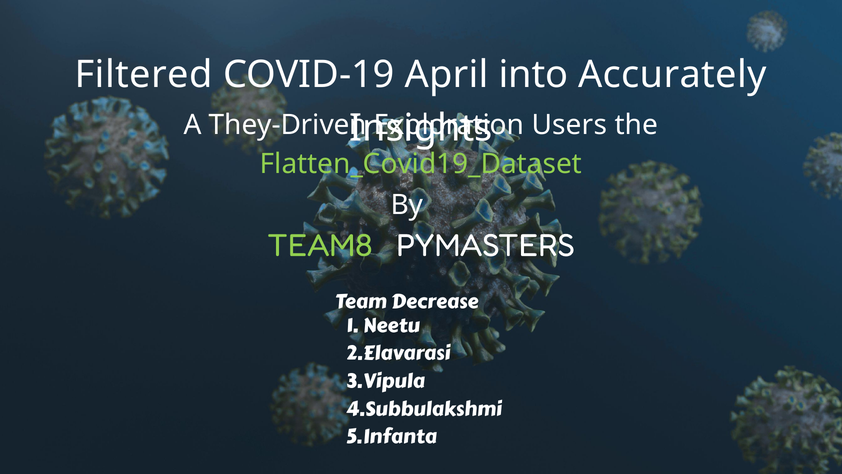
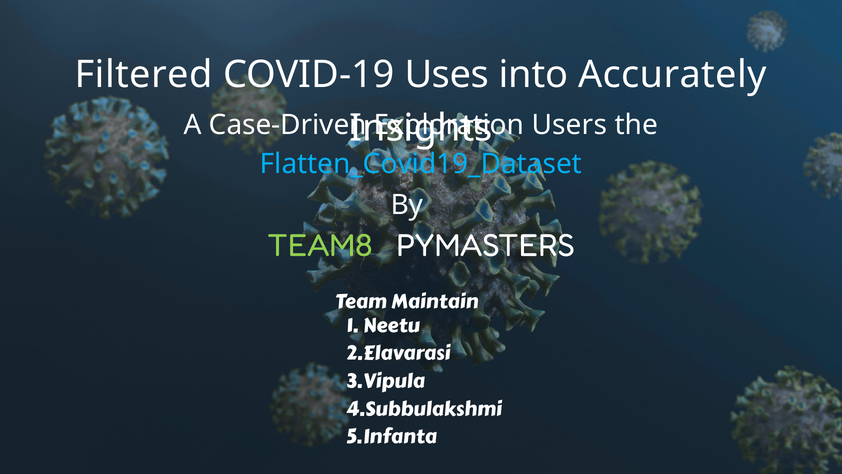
April: April -> Uses (447, 75)
They-Driven: They-Driven -> Case-Driven (288, 125)
Flatten_Covid19_Dataset colour: light green -> light blue (421, 164)
Decrease: Decrease -> Maintain (435, 302)
